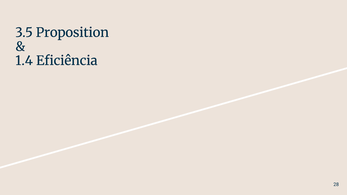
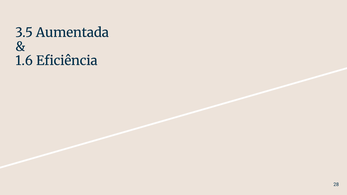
Proposition: Proposition -> Aumentada (72, 33)
1.4: 1.4 -> 1.6 (24, 61)
